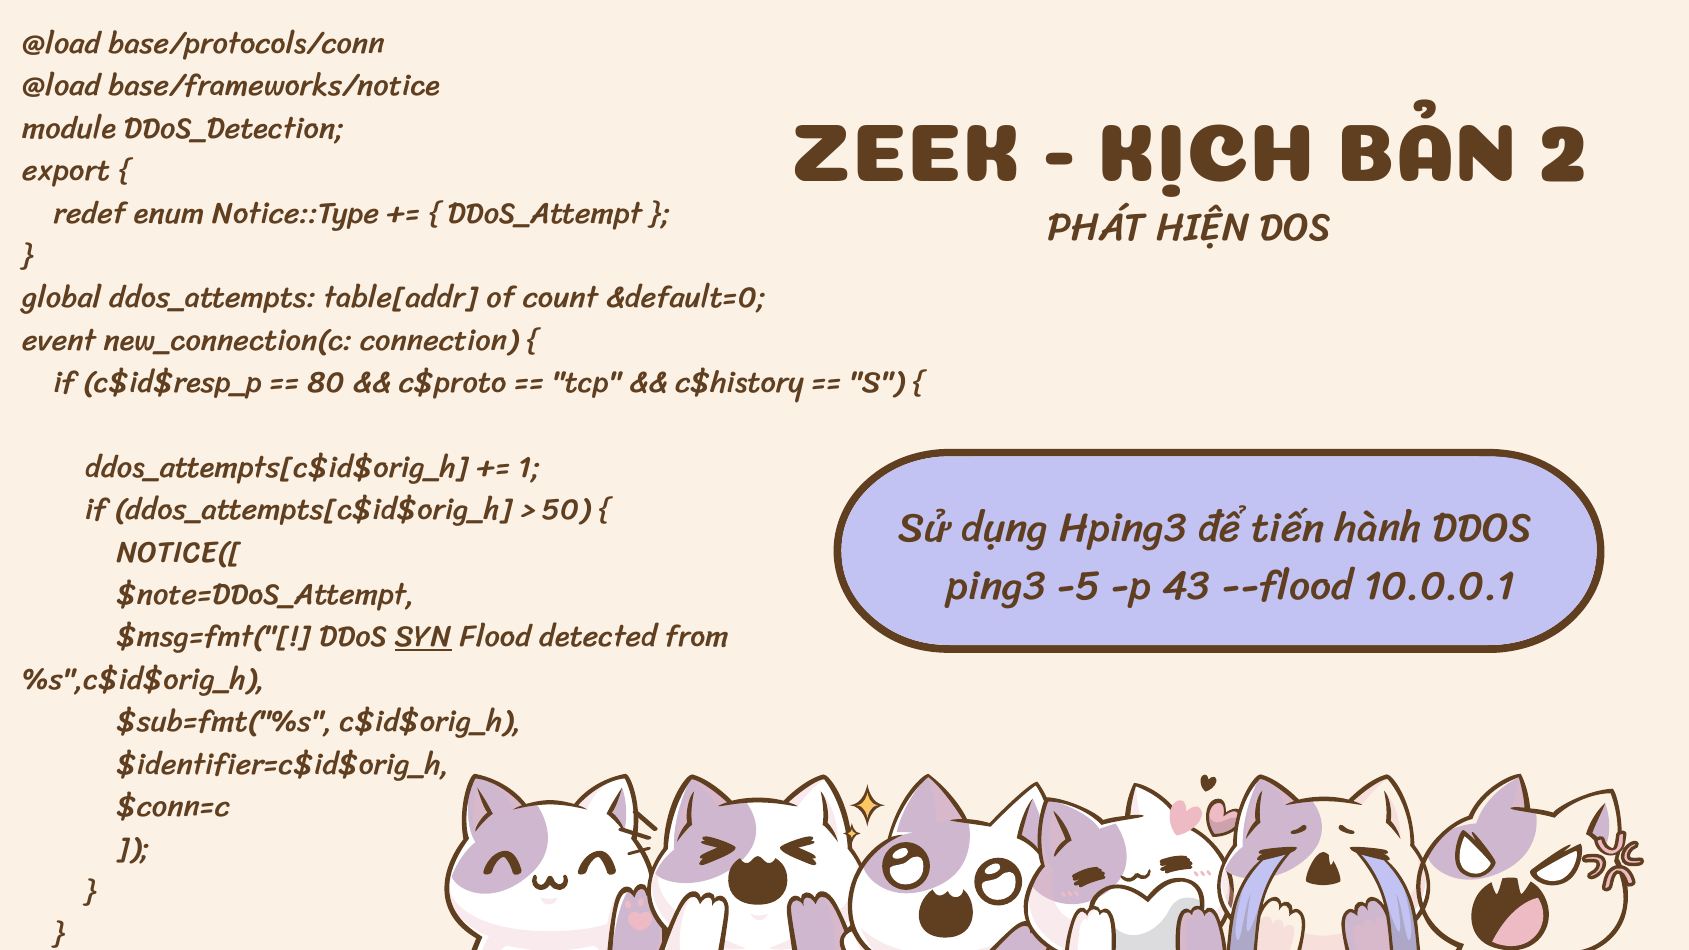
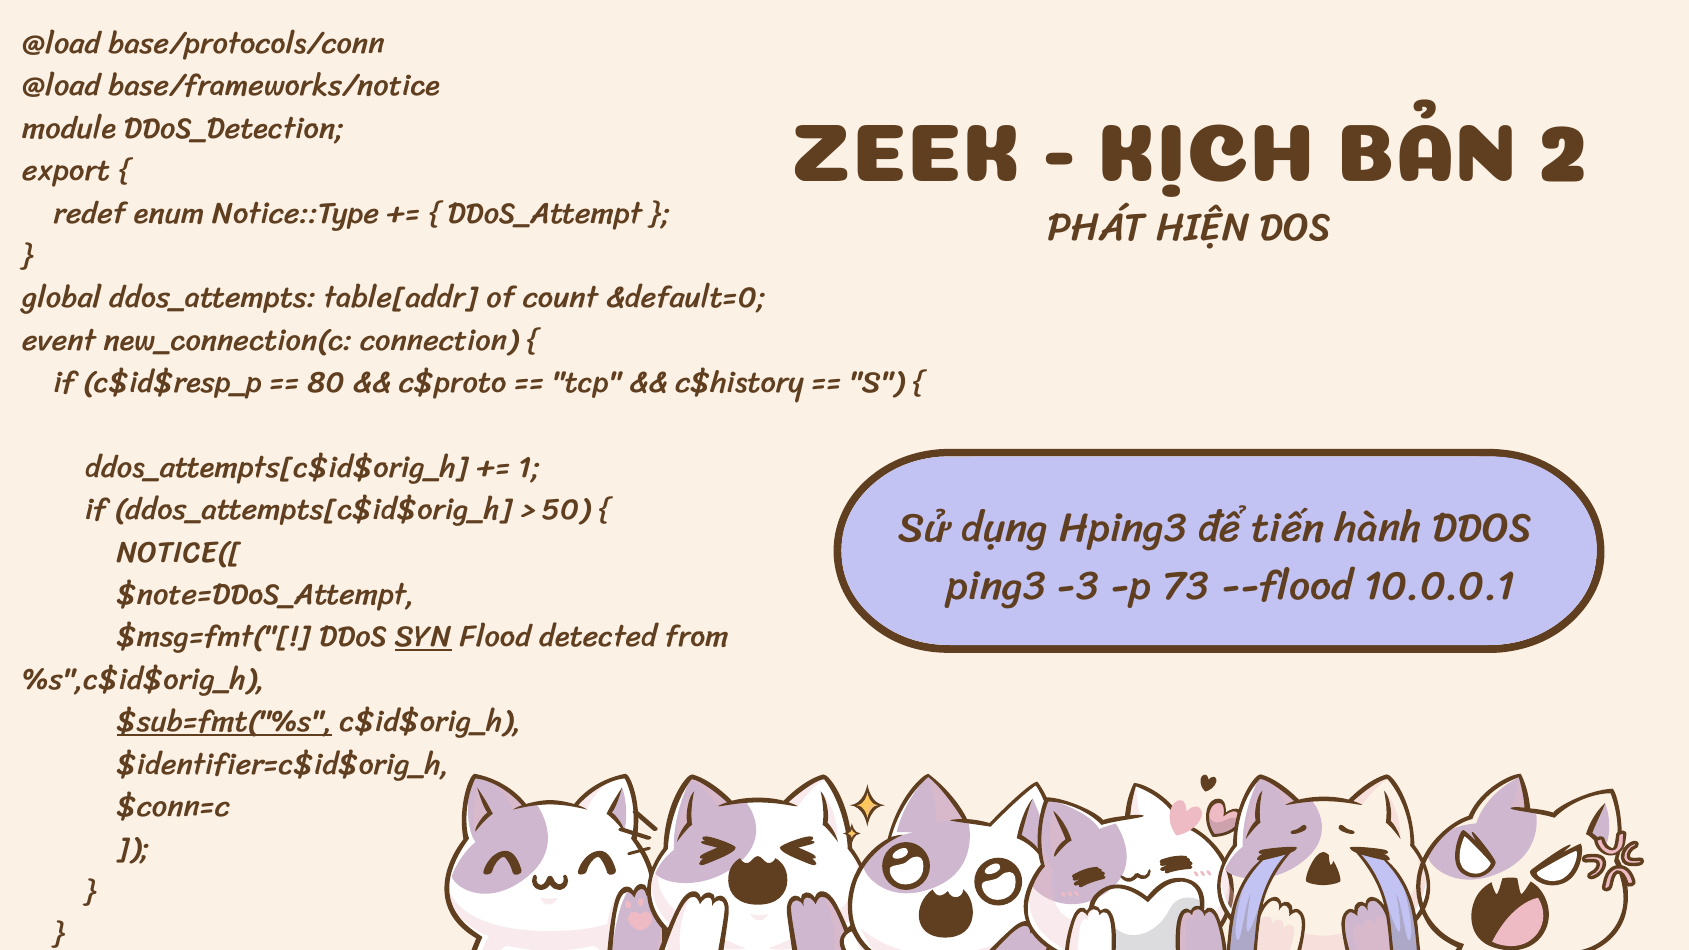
-5: -5 -> -3 (1078, 586)
43: 43 -> 73 (1186, 586)
$sub=fmt("%s underline: none -> present (224, 722)
